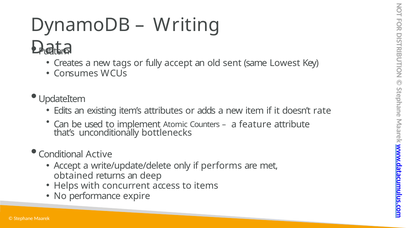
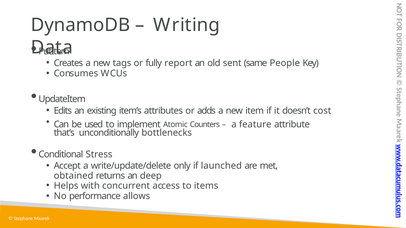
fully accept: accept -> report (178, 63)
Lowest: Lowest -> People (285, 63)
rate: rate -> cost (322, 111)
Active: Active -> Stress (99, 155)
performs: performs -> launched (221, 166)
expire: expire -> allows (137, 196)
